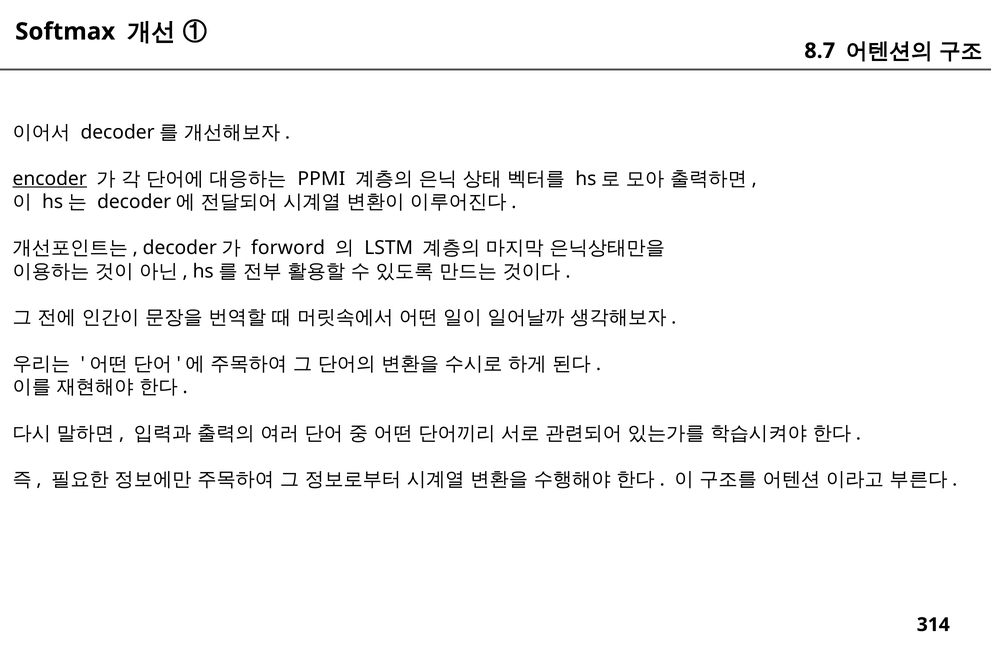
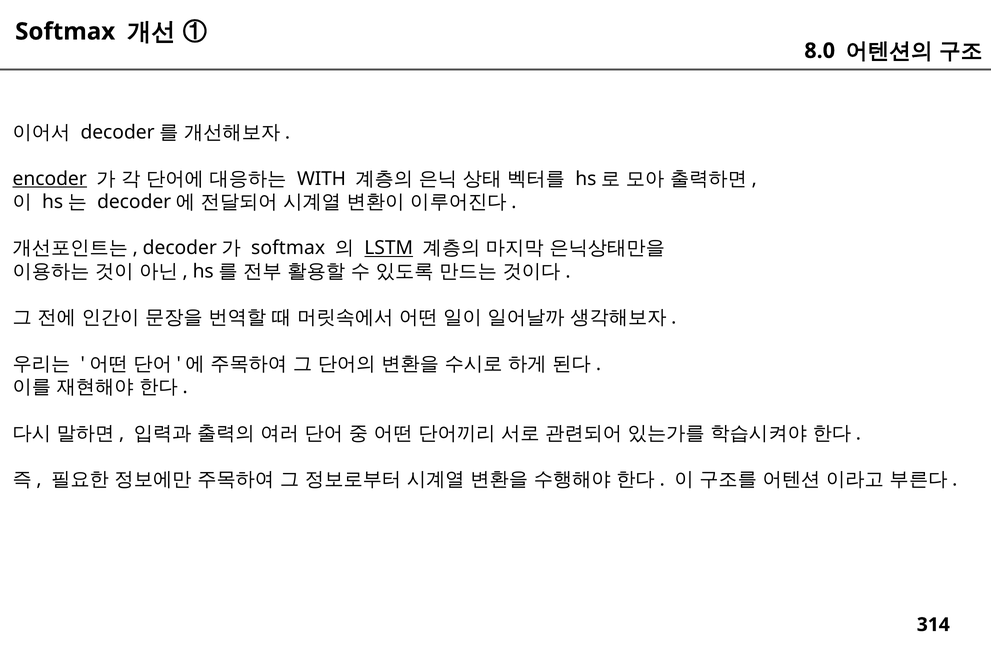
8.7: 8.7 -> 8.0 (820, 51)
PPMI: PPMI -> WITH (322, 179)
forword: forword -> softmax (288, 248)
LSTM underline: none -> present (389, 248)
